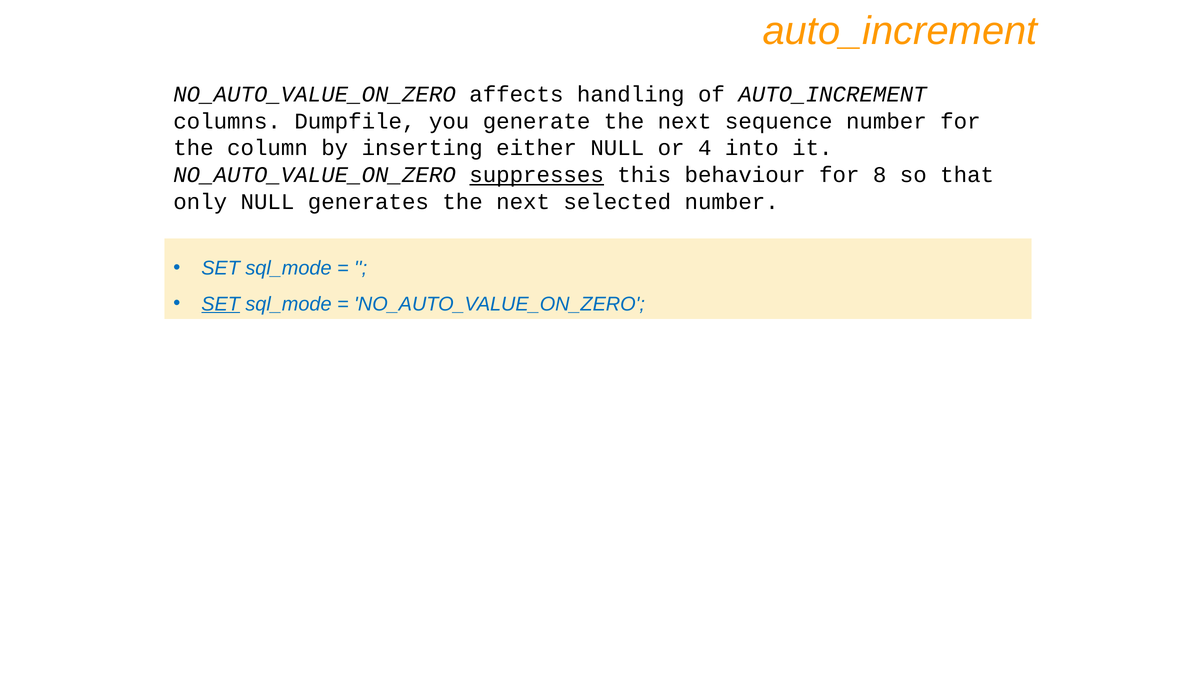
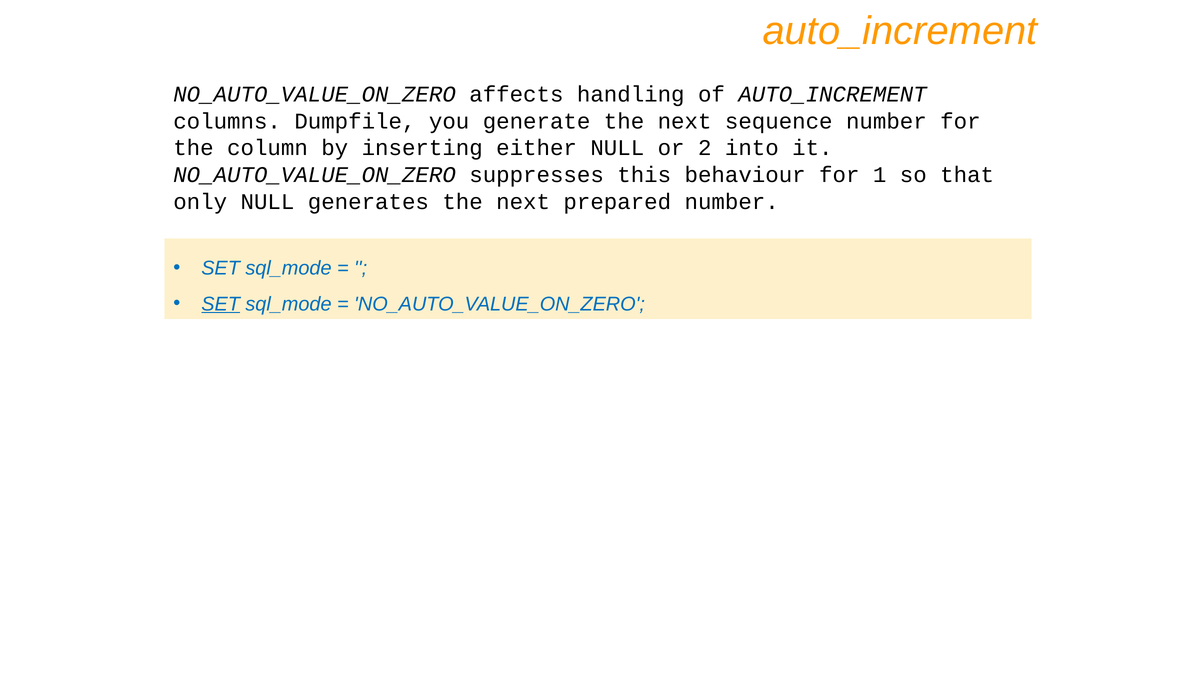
4: 4 -> 2 (705, 148)
suppresses underline: present -> none (537, 175)
8: 8 -> 1 (880, 175)
selected: selected -> prepared (617, 202)
